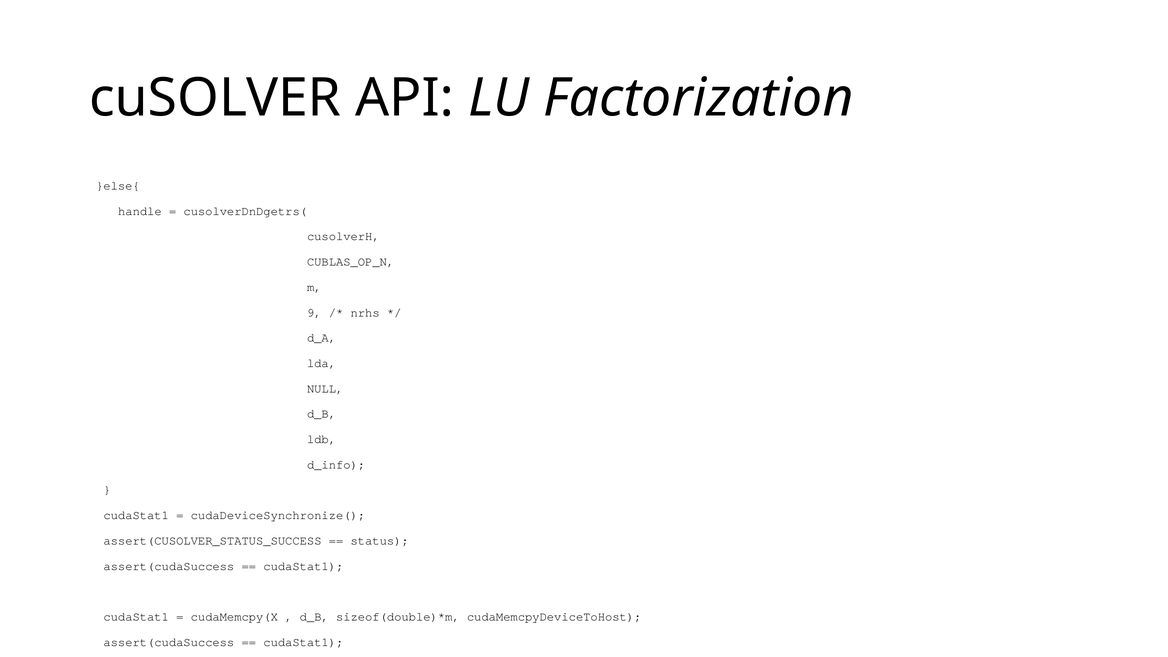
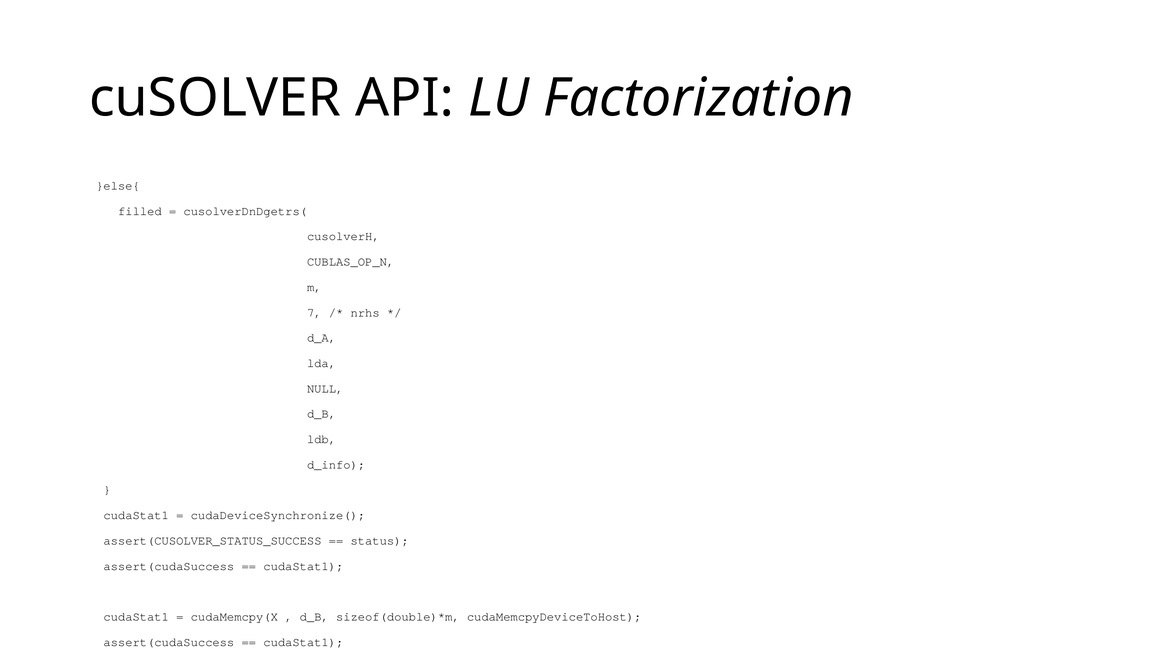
handle: handle -> filled (140, 211)
9: 9 -> 7 (314, 313)
